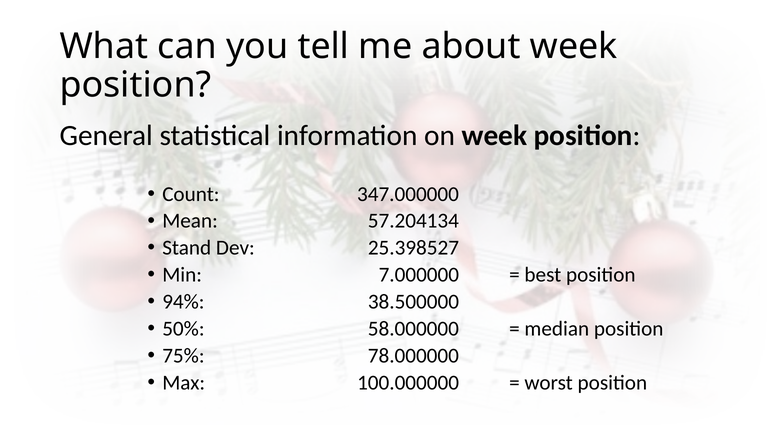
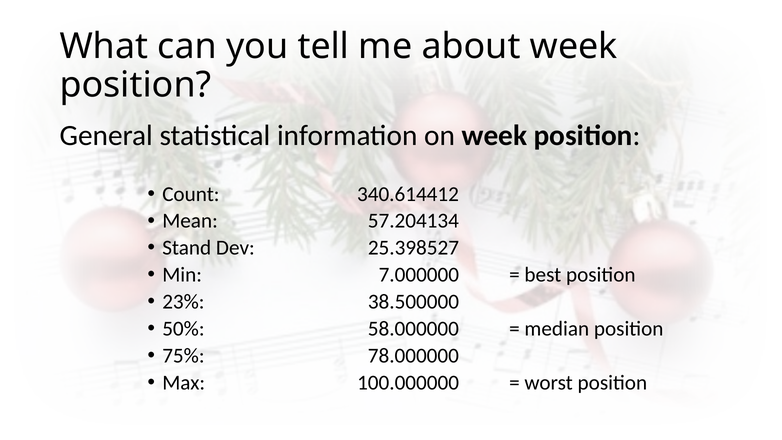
347.000000: 347.000000 -> 340.614412 (408, 194)
94%: 94% -> 23% (183, 302)
